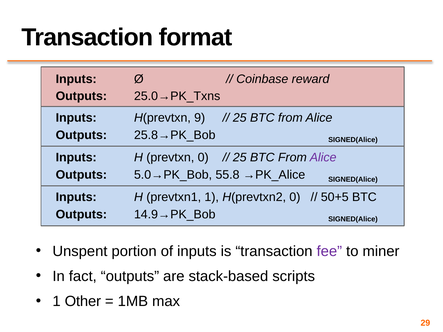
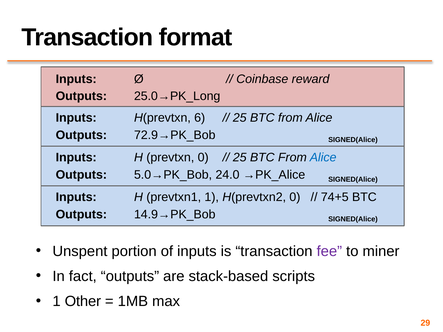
25.0→PK_Txns: 25.0→PK_Txns -> 25.0→PK_Long (177, 96)
9: 9 -> 6 (200, 118)
25.8→PK_Bob: 25.8→PK_Bob -> 72.9→PK_Bob (175, 135)
Alice colour: purple -> blue (323, 158)
55.8: 55.8 -> 24.0 (227, 175)
50+5: 50+5 -> 74+5 (335, 197)
